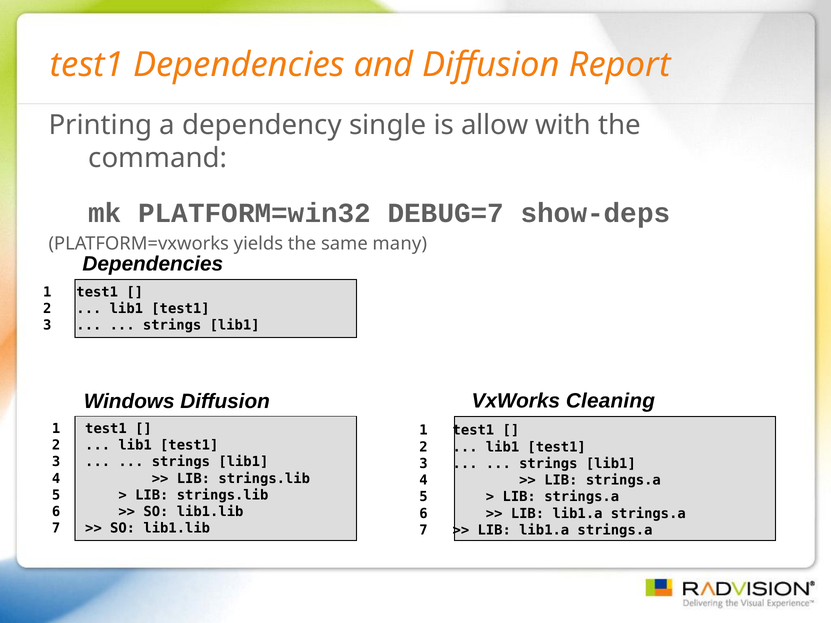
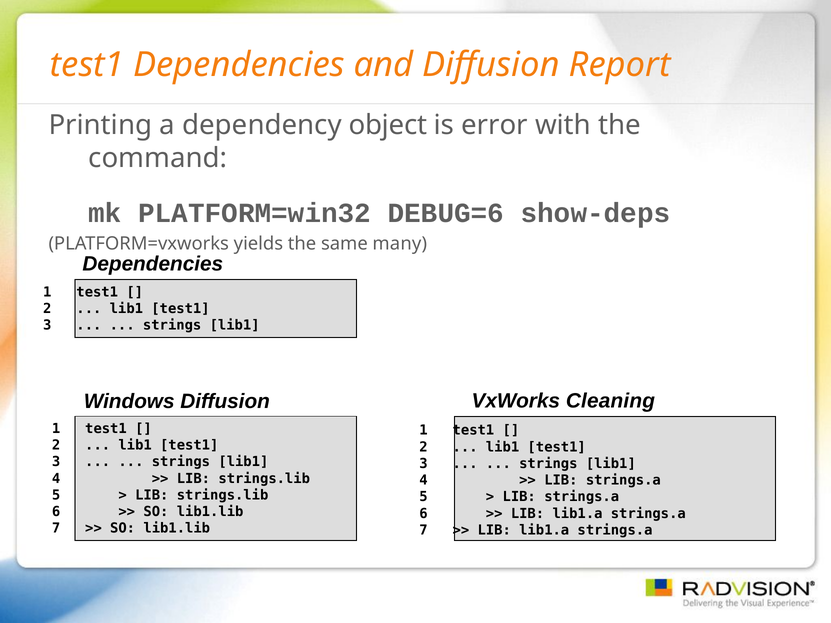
single: single -> object (388, 125)
allow: allow -> error (495, 125)
DEBUG=7: DEBUG=7 -> DEBUG=6 (446, 213)
